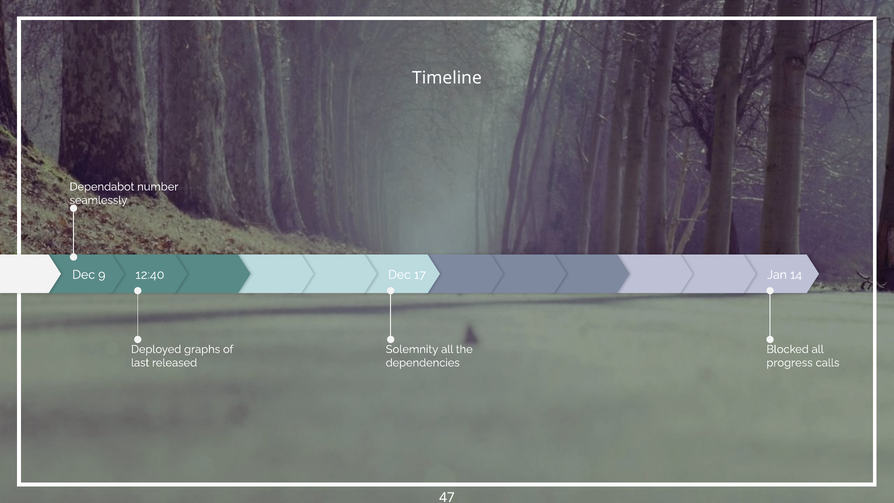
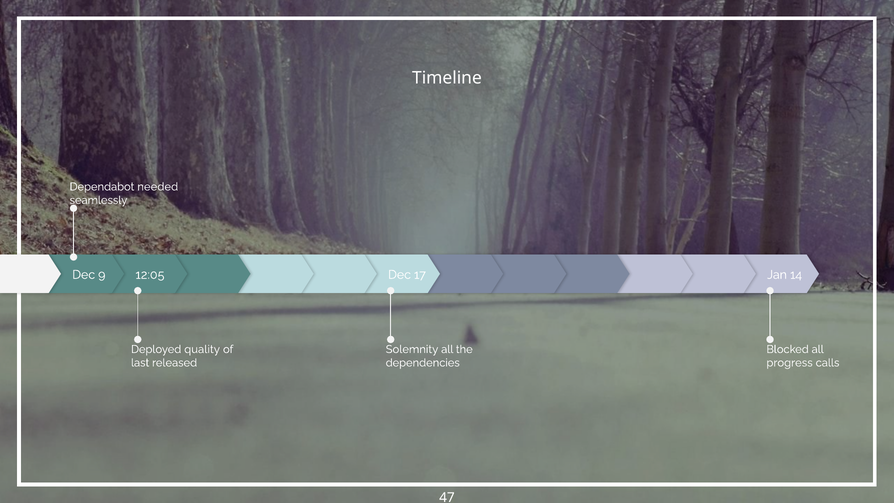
number: number -> needed (158, 187)
12:40: 12:40 -> 12:05 (150, 275)
graphs: graphs -> quality (202, 349)
